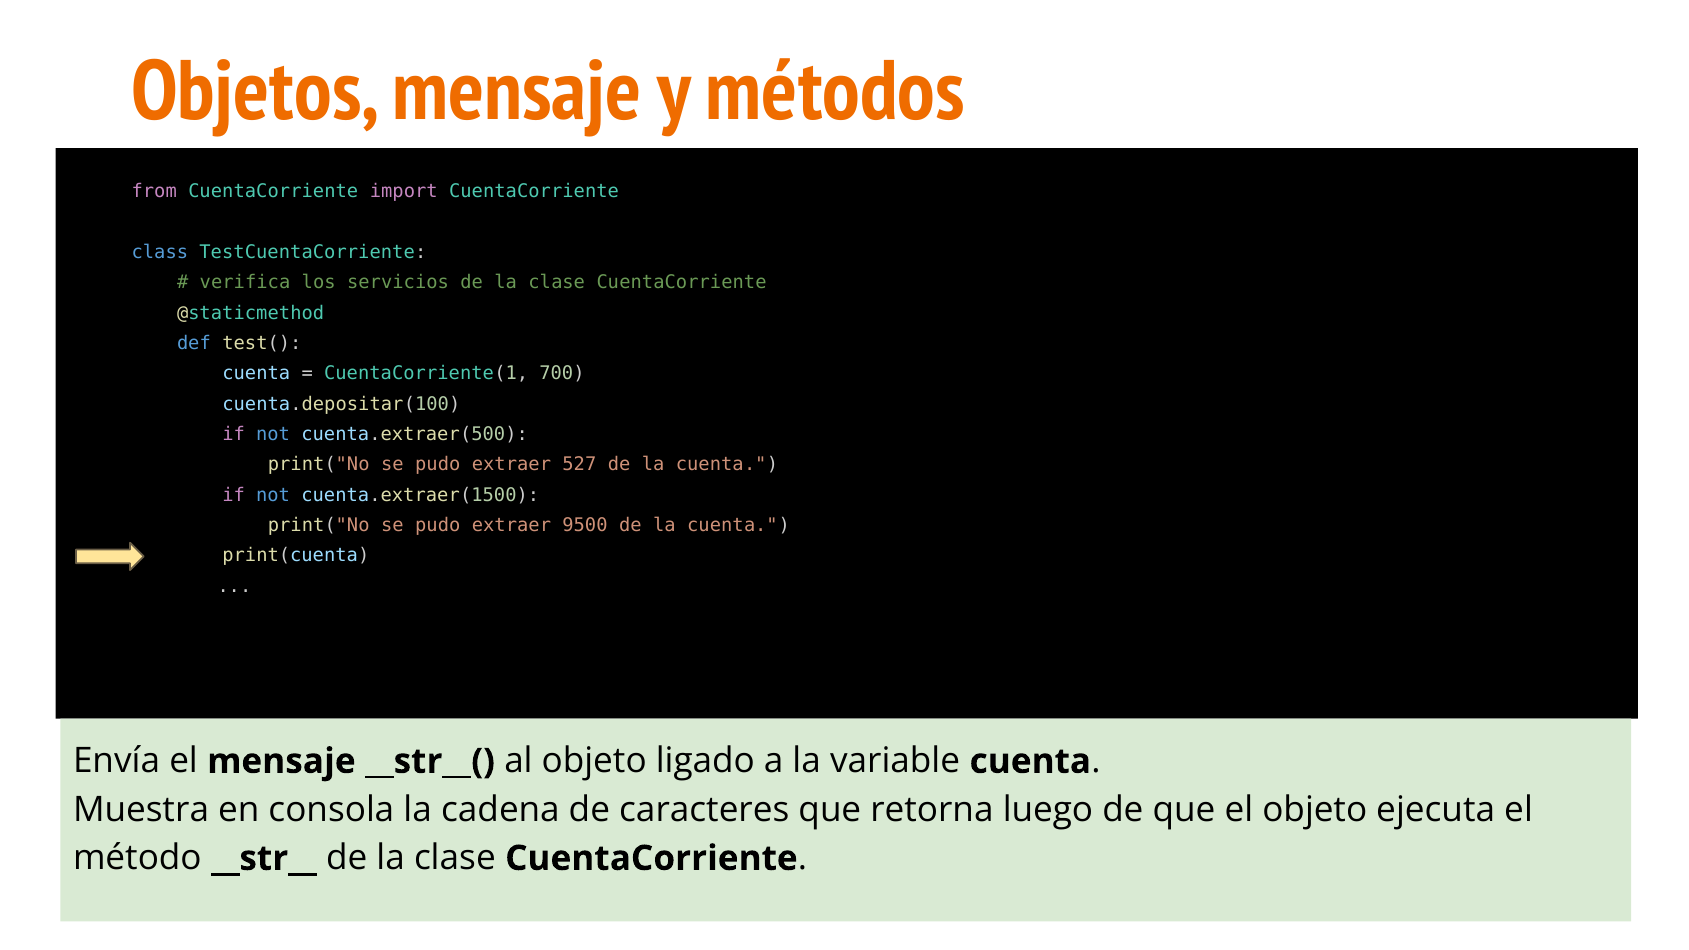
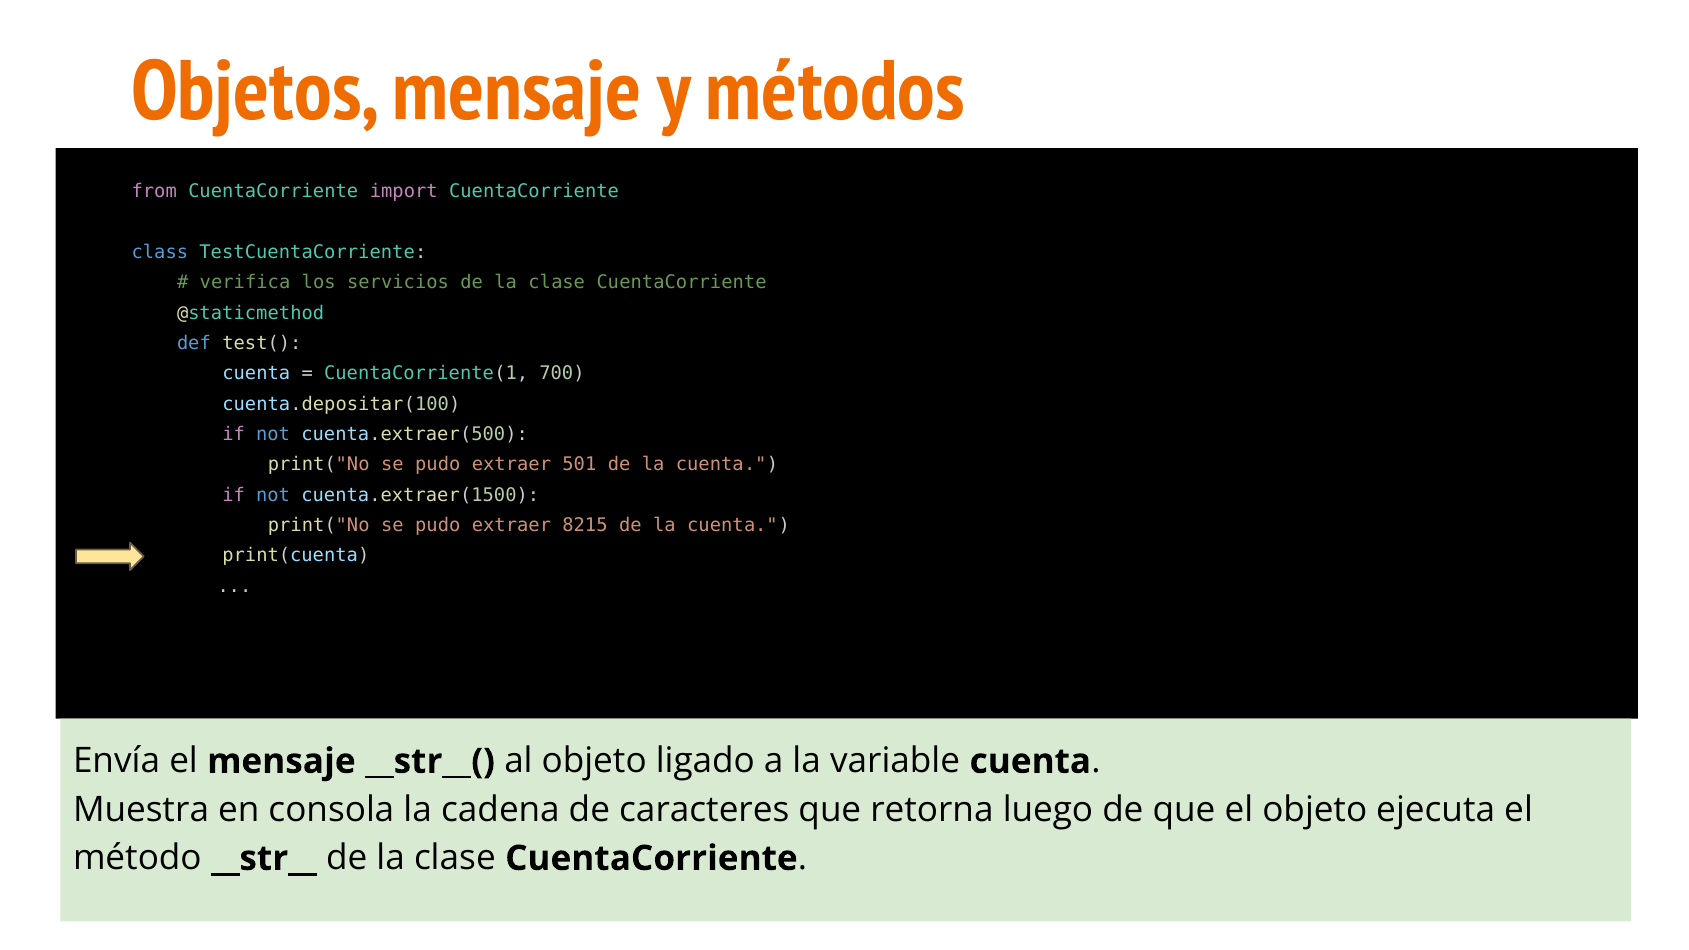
527: 527 -> 501 (579, 465)
9500: 9500 -> 8215 (585, 525)
